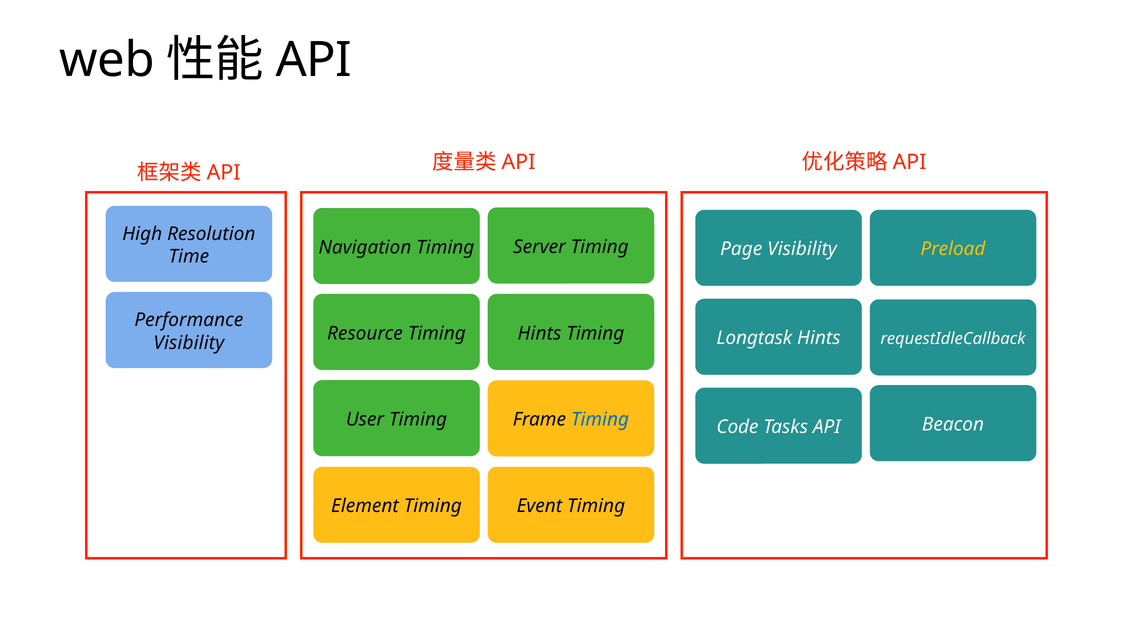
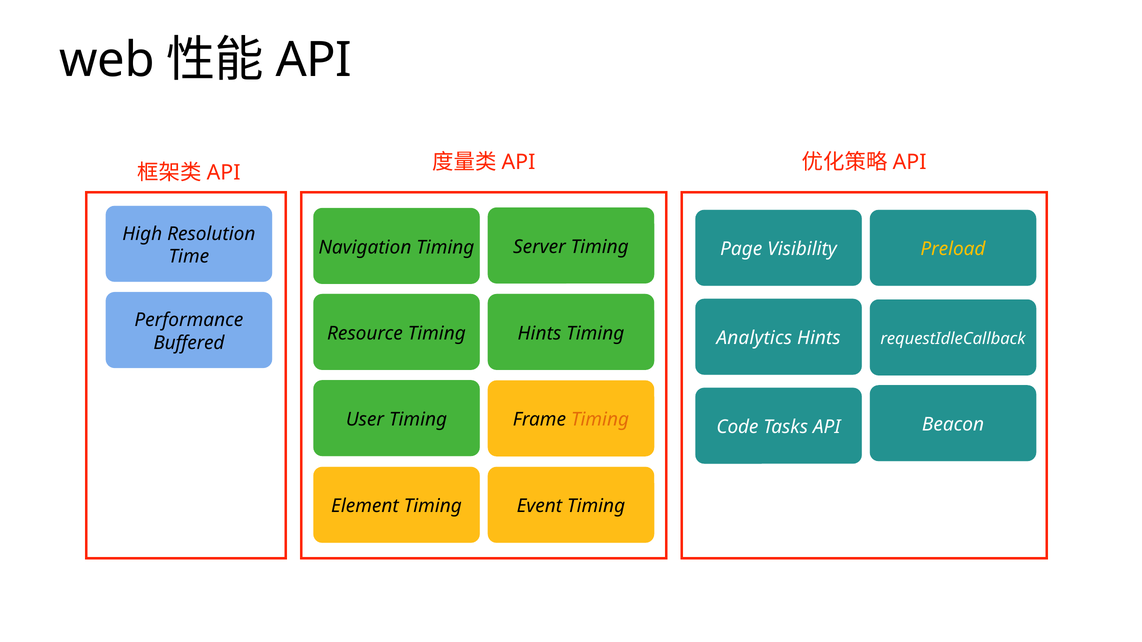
Longtask: Longtask -> Analytics (754, 338)
Visibility: Visibility -> Buffered (189, 343)
Timing colour: blue -> orange (600, 420)
